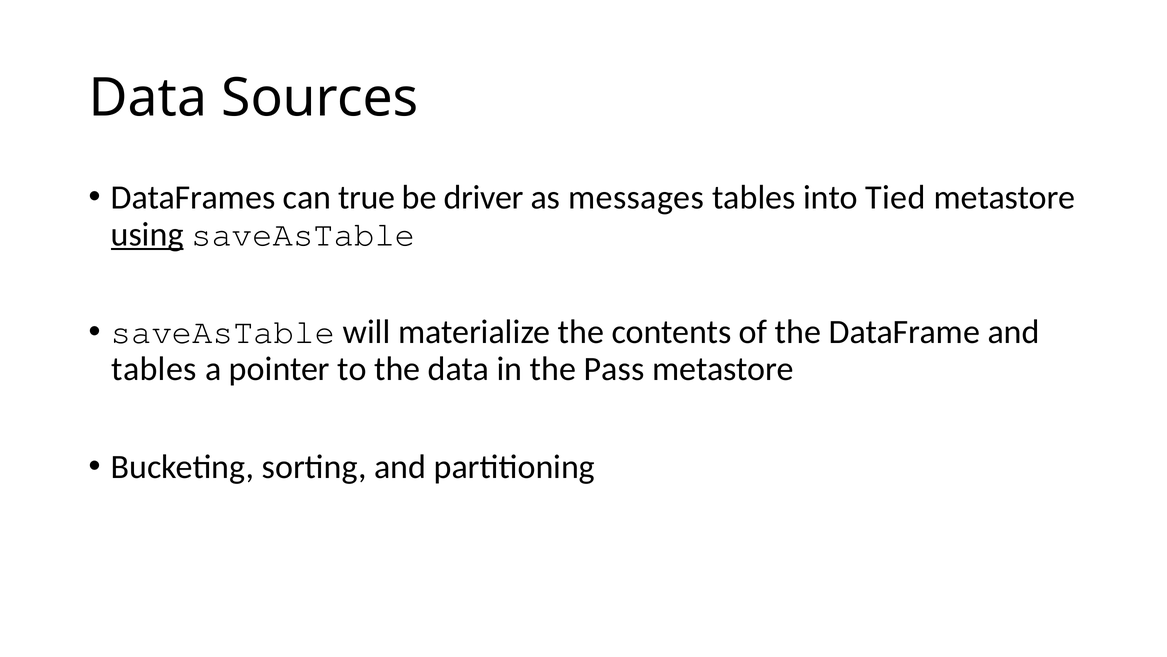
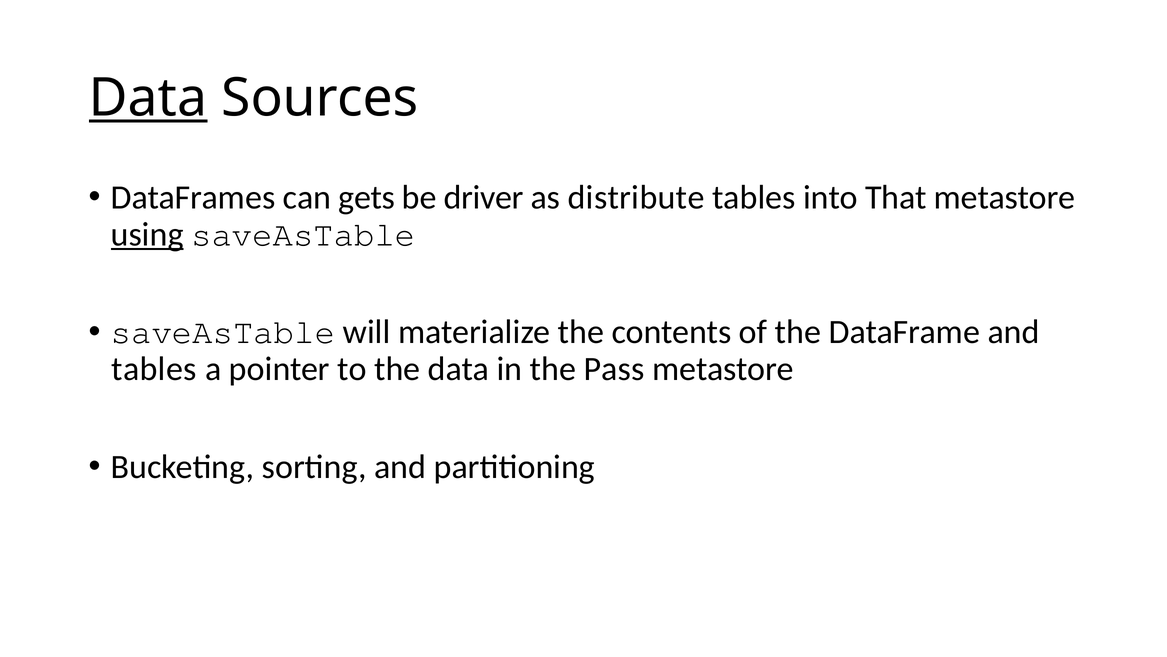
Data underline: none -> present (148, 98)
true: true -> gets (367, 197)
messages: messages -> distribute (636, 197)
Tied: Tied -> That (896, 197)
